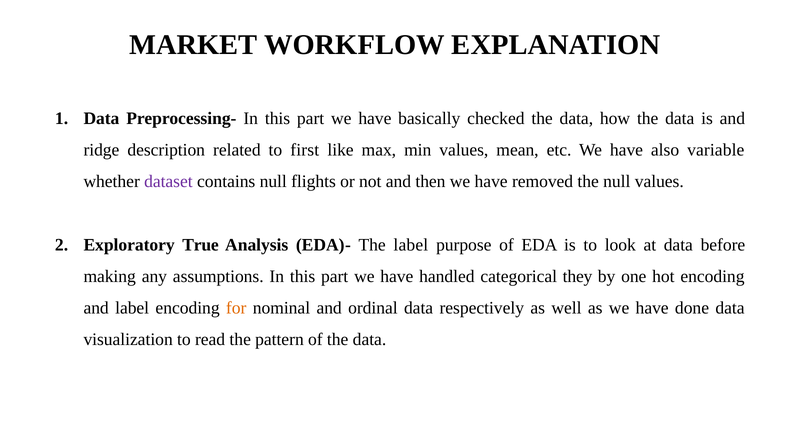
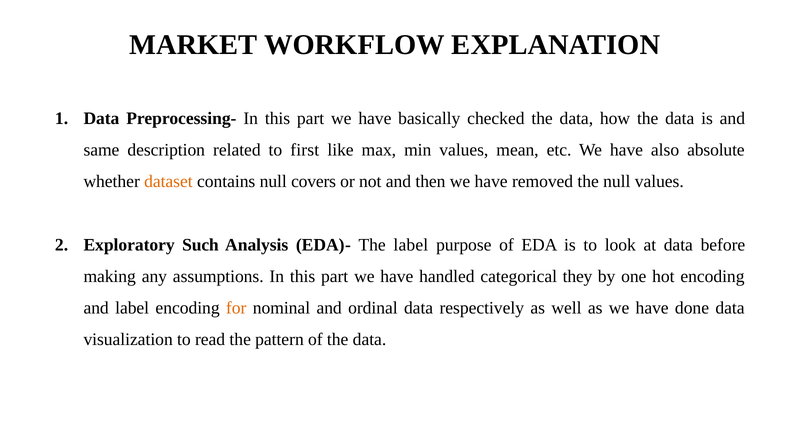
ridge: ridge -> same (101, 150)
variable: variable -> absolute (716, 150)
dataset colour: purple -> orange (168, 181)
flights: flights -> covers (314, 181)
True: True -> Such (201, 244)
